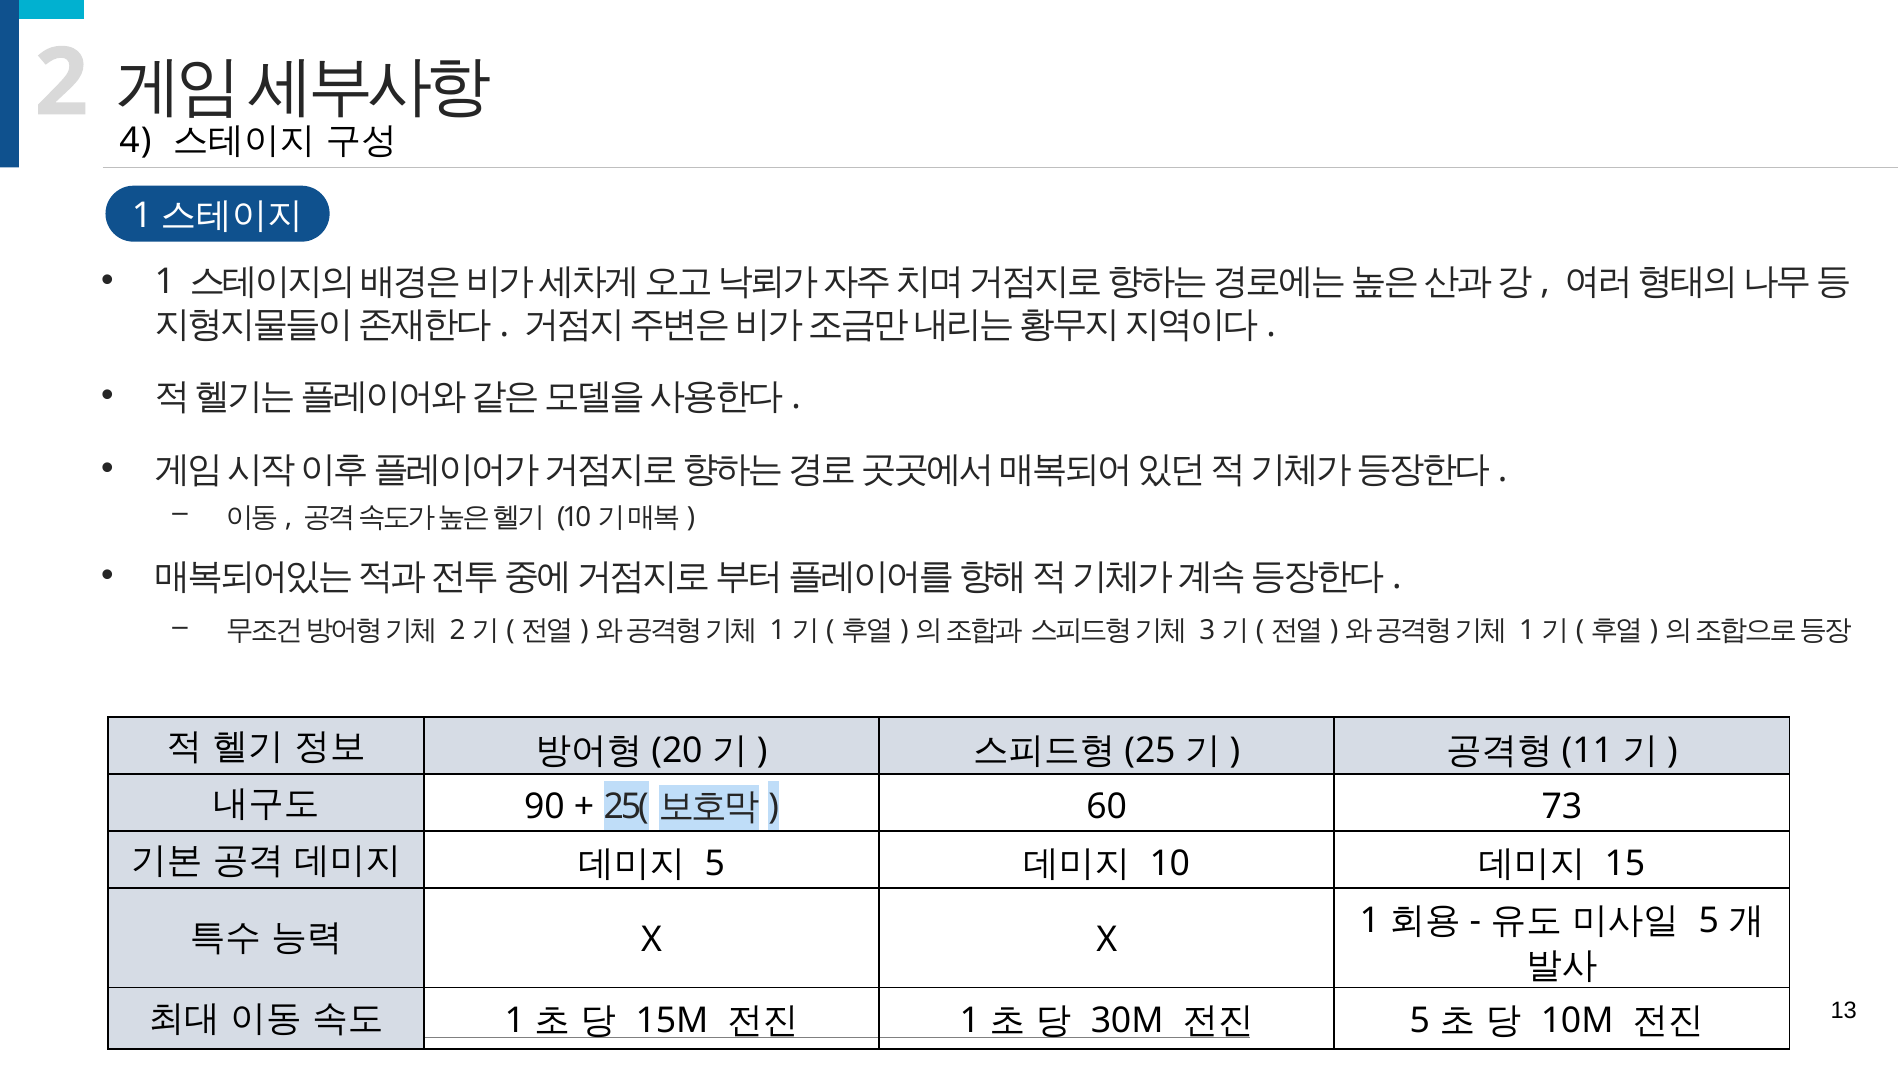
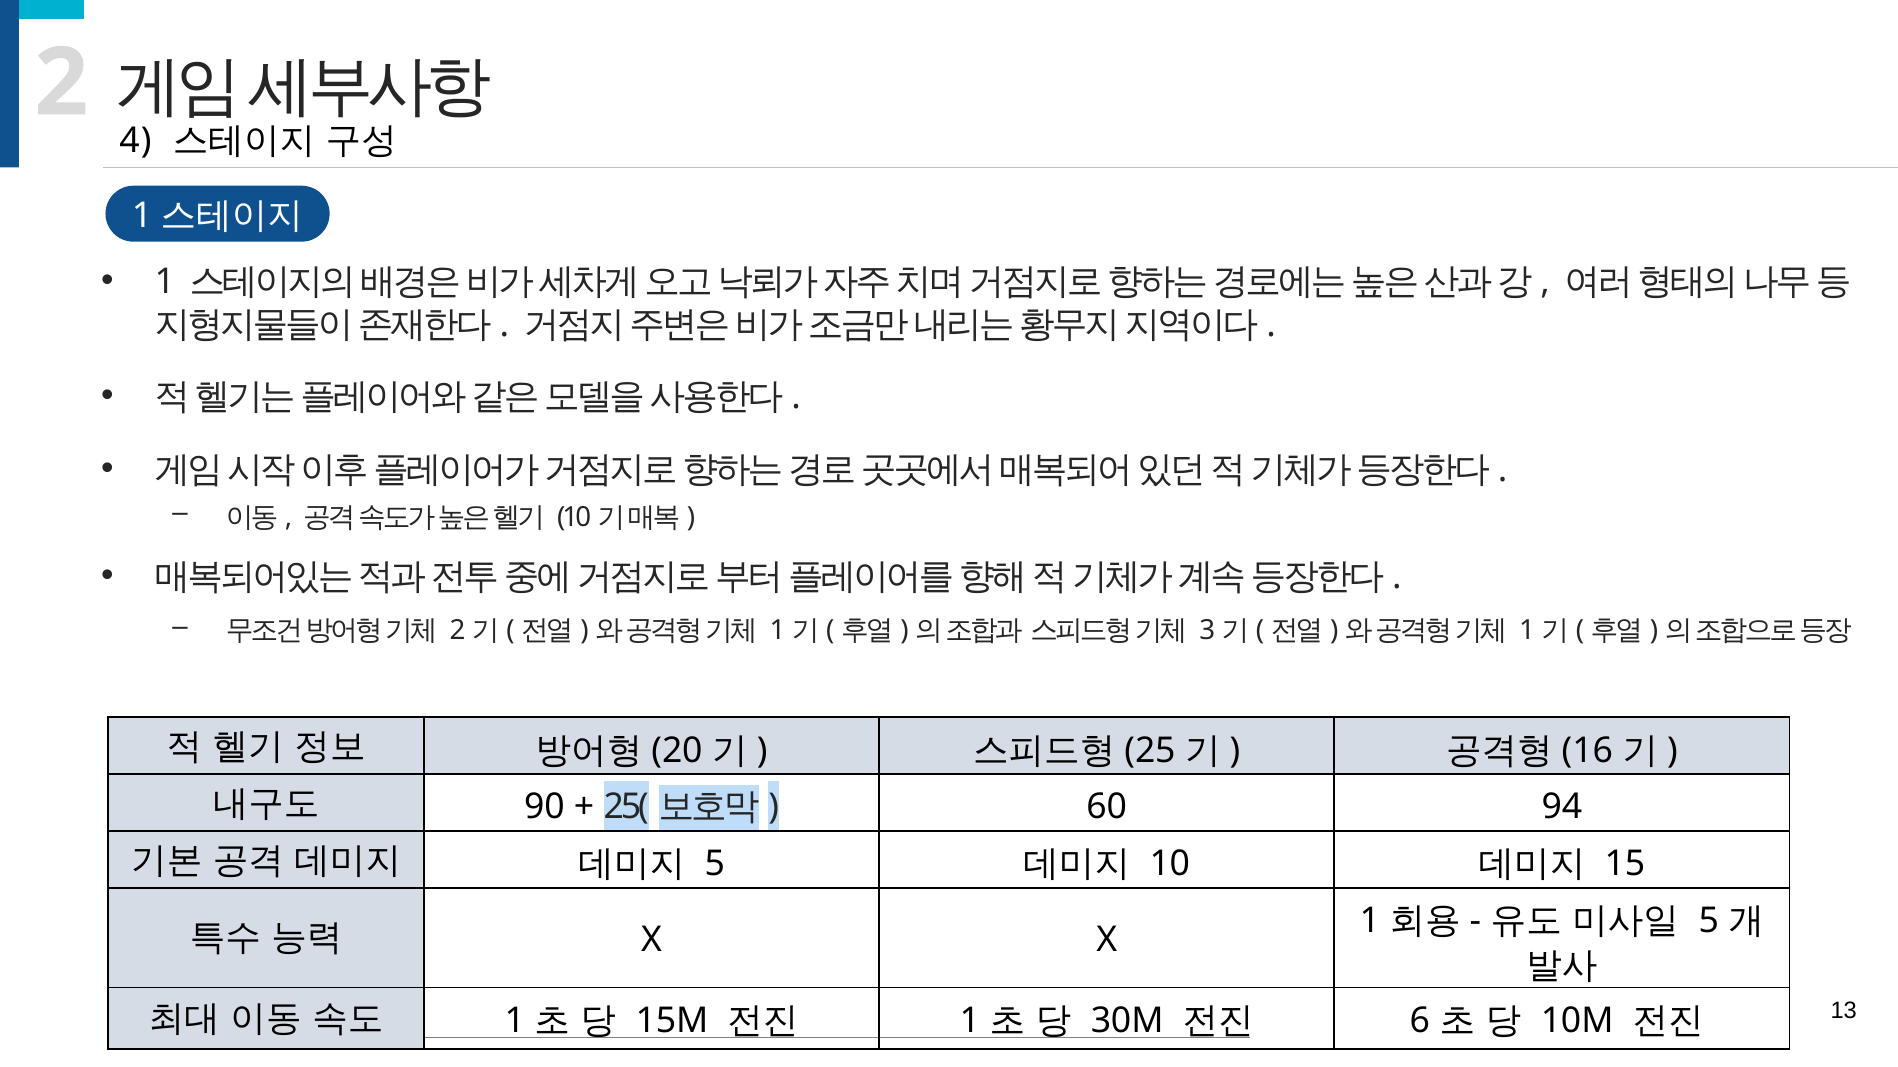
11: 11 -> 16 (1587, 751)
73: 73 -> 94 (1562, 808)
5: 5 -> 6 (1420, 1021)
